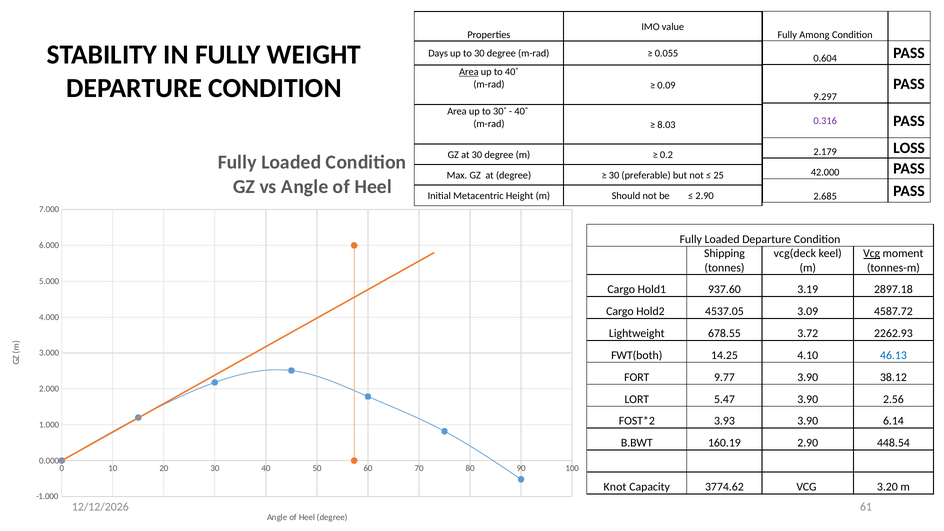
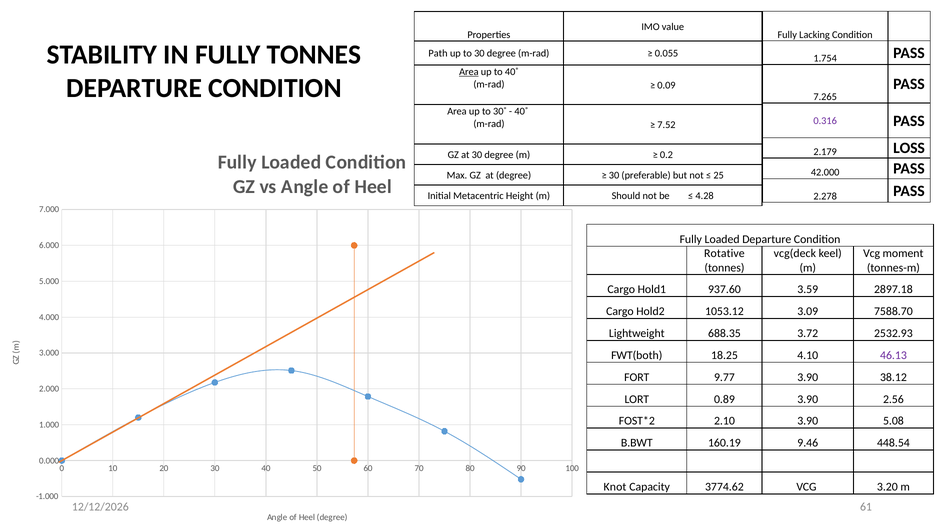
Among: Among -> Lacking (815, 35)
FULLY WEIGHT: WEIGHT -> TONNES (314, 55)
Days: Days -> Path (438, 53)
0.604: 0.604 -> 1.754 (825, 58)
9.297: 9.297 -> 7.265 (825, 97)
8.03: 8.03 -> 7.52 (666, 125)
2.90: 2.90 -> 4.28 (705, 196)
2.685: 2.685 -> 2.278 (825, 196)
Shipping: Shipping -> Rotative (724, 253)
Vcg underline: present -> none (872, 253)
3.19: 3.19 -> 3.59 (808, 289)
4537.05: 4537.05 -> 1053.12 (724, 311)
4587.72: 4587.72 -> 7588.70 (893, 311)
678.55: 678.55 -> 688.35 (724, 333)
2262.93: 2262.93 -> 2532.93 (893, 333)
14.25: 14.25 -> 18.25 (724, 355)
46.13 colour: blue -> purple (893, 355)
5.47: 5.47 -> 0.89 (724, 399)
3.93: 3.93 -> 2.10 (724, 421)
6.14: 6.14 -> 5.08 (893, 421)
160.19 2.90: 2.90 -> 9.46 (808, 443)
